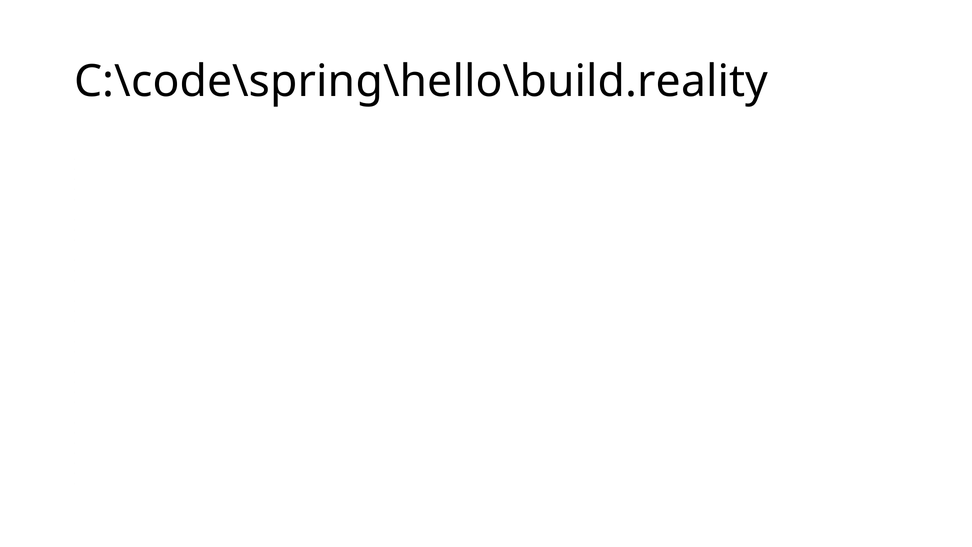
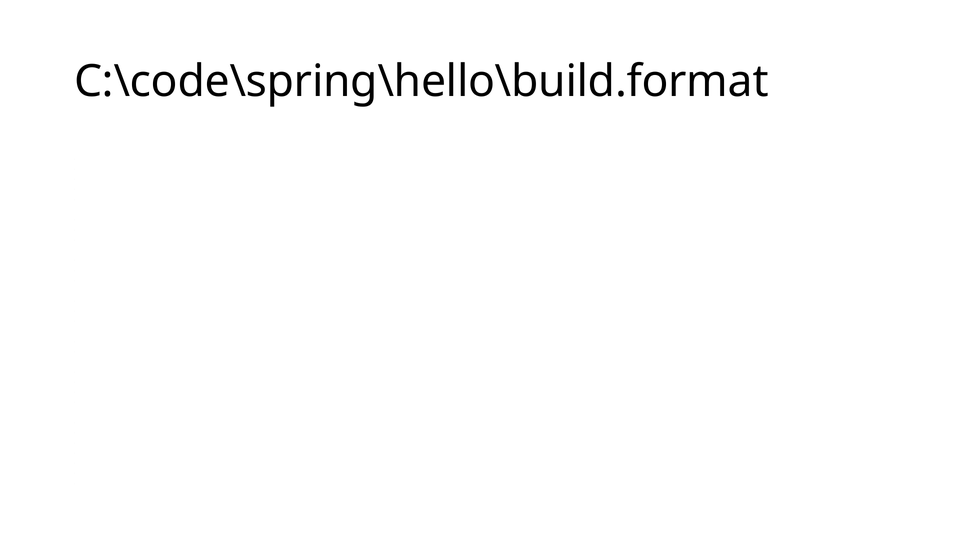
C:\code\spring\hello\build.reality: C:\code\spring\hello\build.reality -> C:\code\spring\hello\build.format (421, 82)
